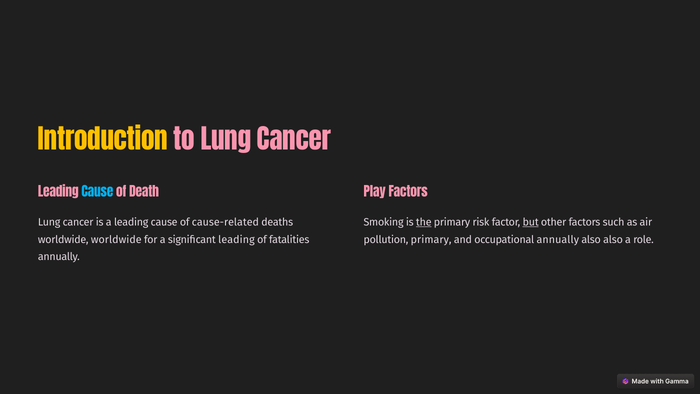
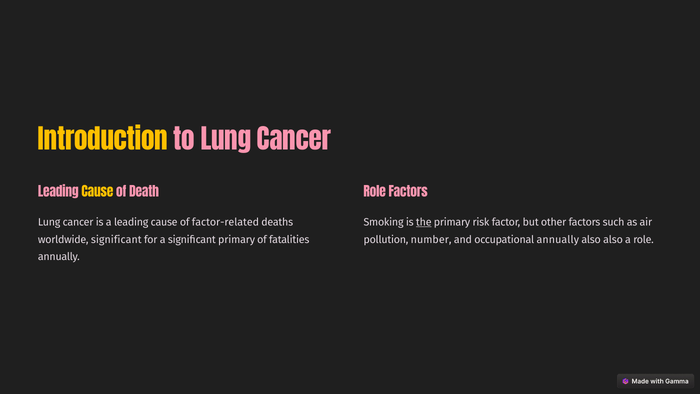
Cause colour: light blue -> yellow (97, 192)
Play: Play -> Role (375, 192)
cause-related: cause-related -> factor-related (225, 222)
but underline: present -> none (531, 222)
worldwide worldwide: worldwide -> significant (116, 239)
significant leading: leading -> primary (237, 239)
pollution primary: primary -> number (431, 239)
